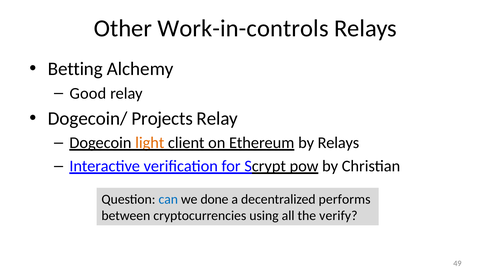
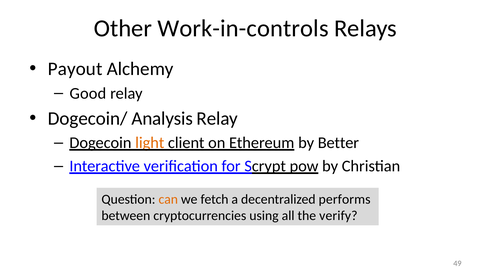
Betting: Betting -> Payout (75, 69)
Projects: Projects -> Analysis (162, 119)
by Relays: Relays -> Better (338, 143)
can colour: blue -> orange (168, 199)
done: done -> fetch (214, 199)
